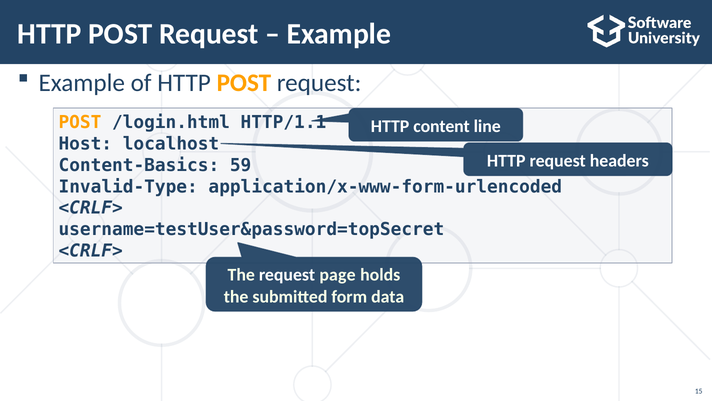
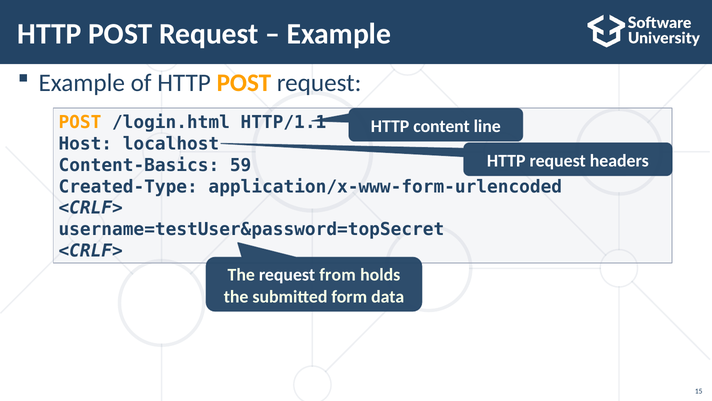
Invalid-Type: Invalid-Type -> Created-Type (128, 186)
page: page -> from (338, 274)
